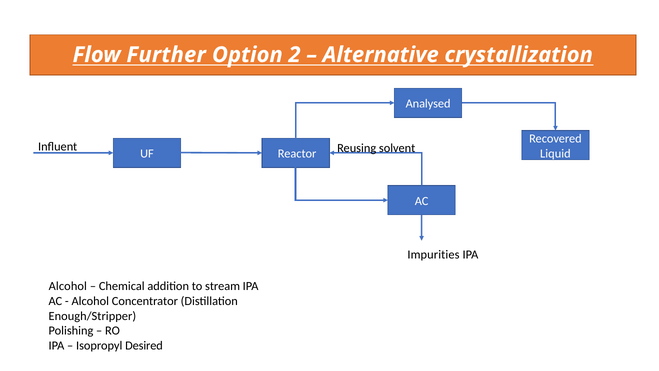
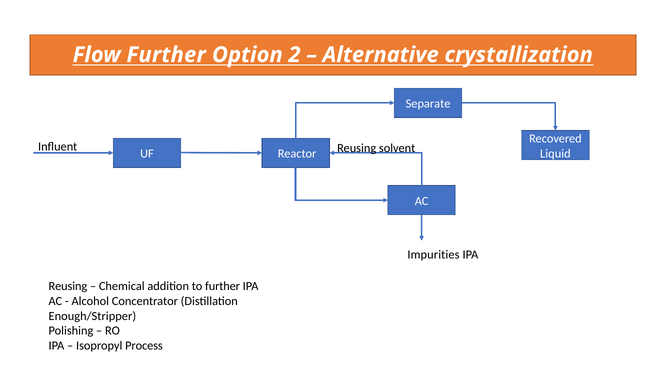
Analysed: Analysed -> Separate (428, 104)
Alcohol: Alcohol -> Reusing (68, 286)
to stream: stream -> further (223, 286)
Desired: Desired -> Process (144, 345)
